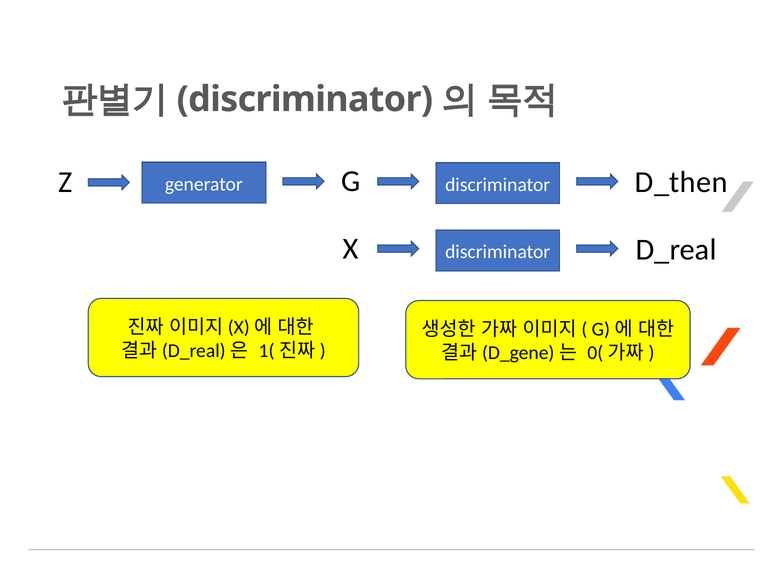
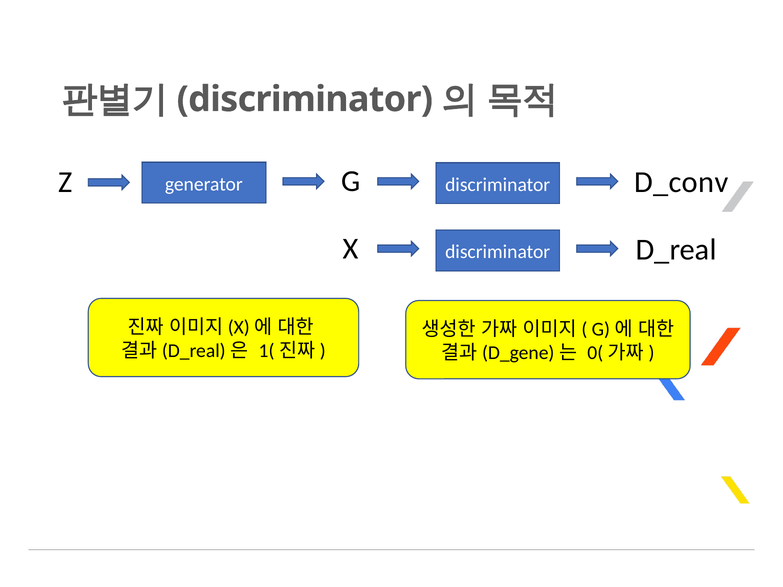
D_then: D_then -> D_conv (681, 182)
